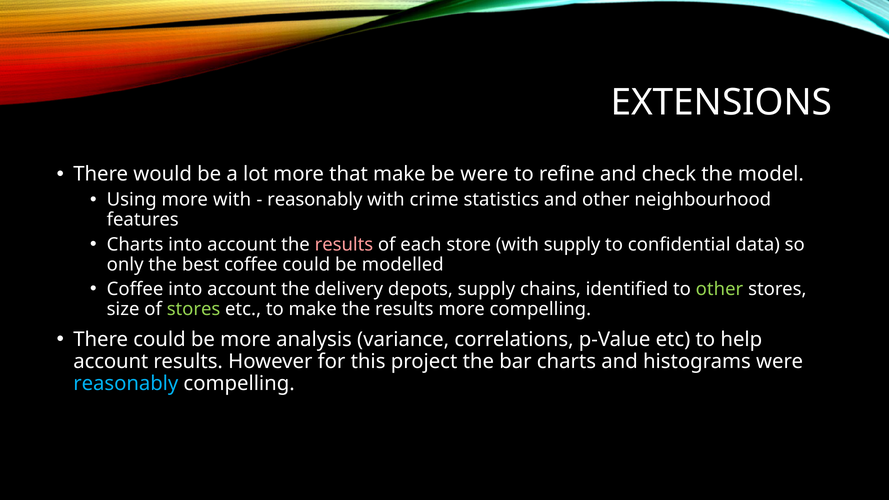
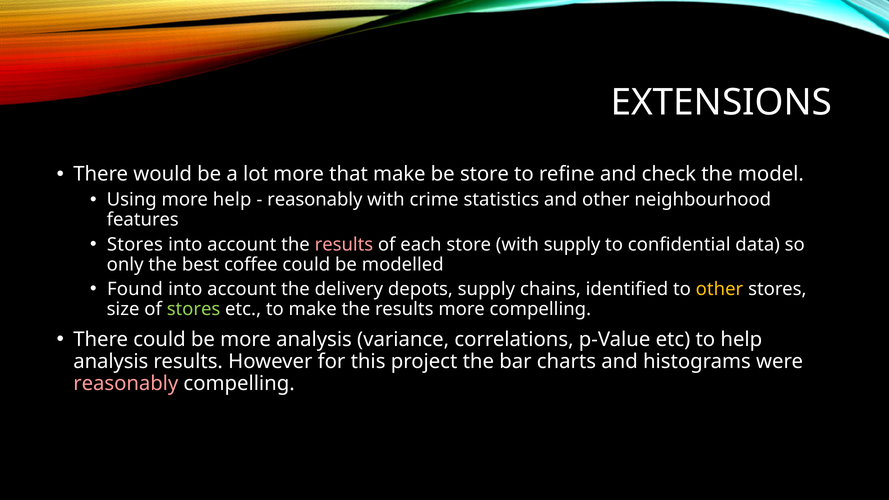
be were: were -> store (484, 174)
more with: with -> help (232, 200)
Charts: Charts -> Stores (135, 244)
Coffee: Coffee -> Found (135, 289)
other colour: light green -> yellow (719, 289)
account: account -> analysis (111, 361)
reasonably colour: light blue -> pink (126, 383)
